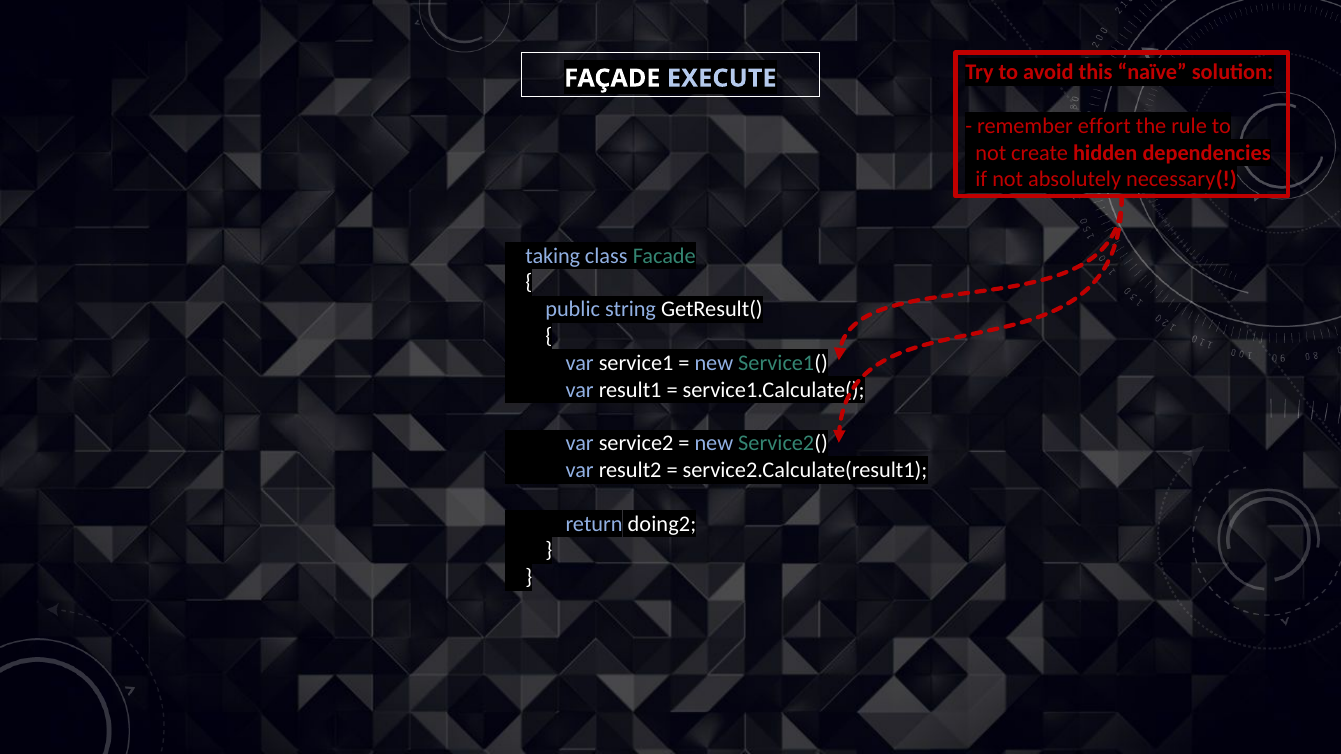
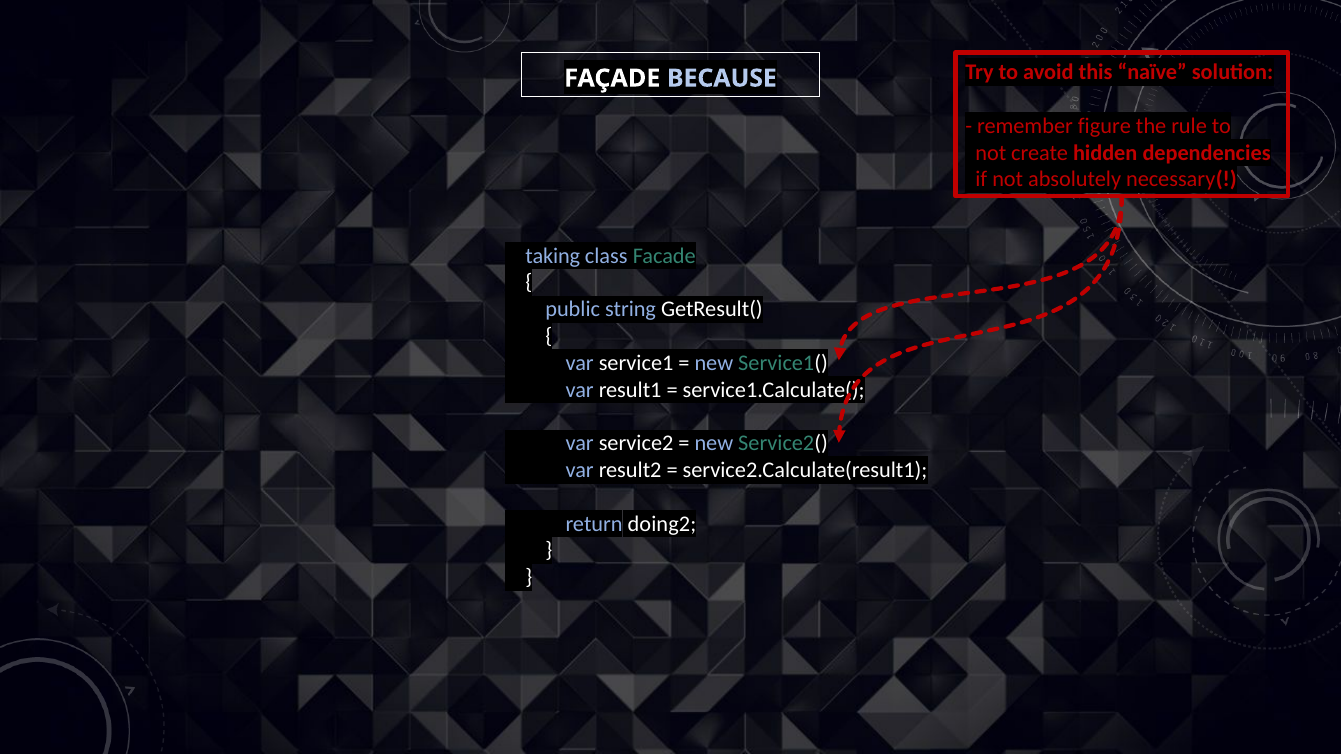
EXECUTE: EXECUTE -> BECAUSE (722, 78)
effort: effort -> figure (1104, 126)
